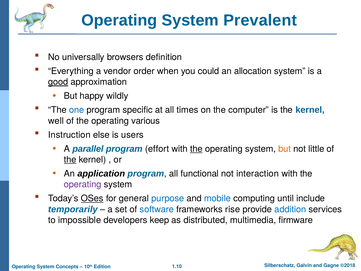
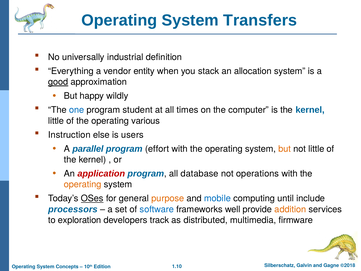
Prevalent: Prevalent -> Transfers (260, 20)
browsers: browsers -> industrial (125, 57)
order: order -> entity (144, 71)
could: could -> stack (209, 71)
specific: specific -> student (138, 110)
well: well -> little (56, 121)
the underline: present -> none (196, 149)
the underline: present -> none (70, 160)
application colour: black -> red (101, 174)
functional: functional -> database (200, 174)
interaction: interaction -> operations (258, 174)
operating colour: purple -> orange (83, 184)
purpose colour: blue -> orange (168, 198)
temporarily: temporarily -> processors (73, 209)
rise: rise -> well (233, 209)
addition colour: blue -> orange (290, 209)
impossible: impossible -> exploration (80, 220)
keep: keep -> track (160, 220)
